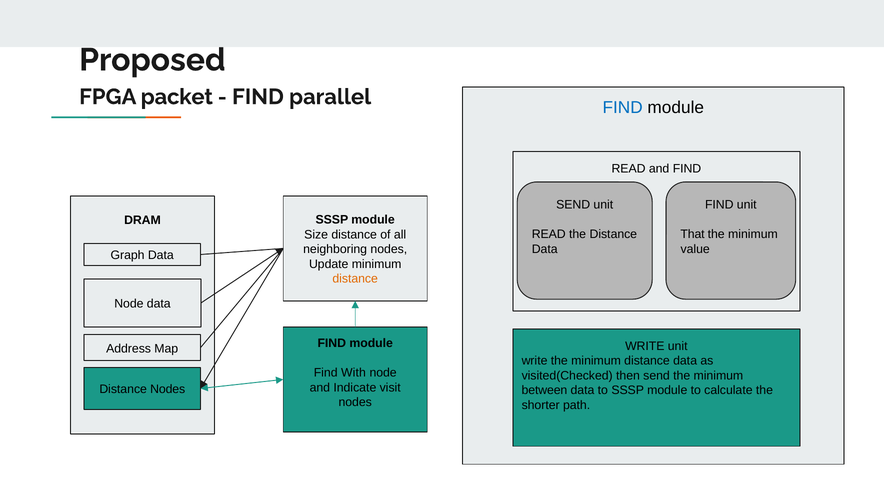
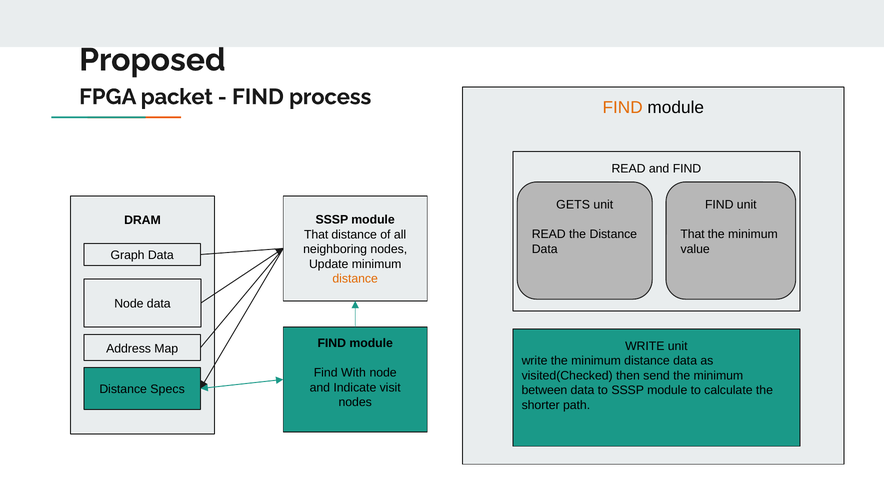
parallel: parallel -> process (330, 97)
FIND colour: blue -> orange (623, 108)
SEND: SEND -> GETS (573, 205)
Size: Size -> That (316, 235)
Distance Nodes: Nodes -> Specs (168, 390)
